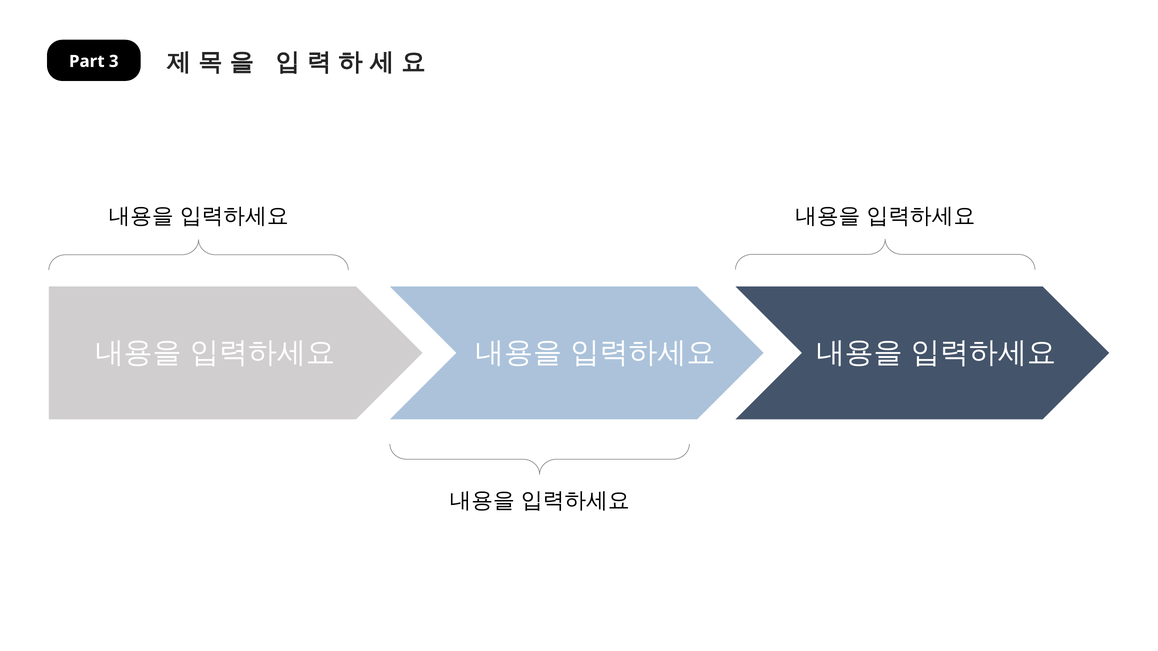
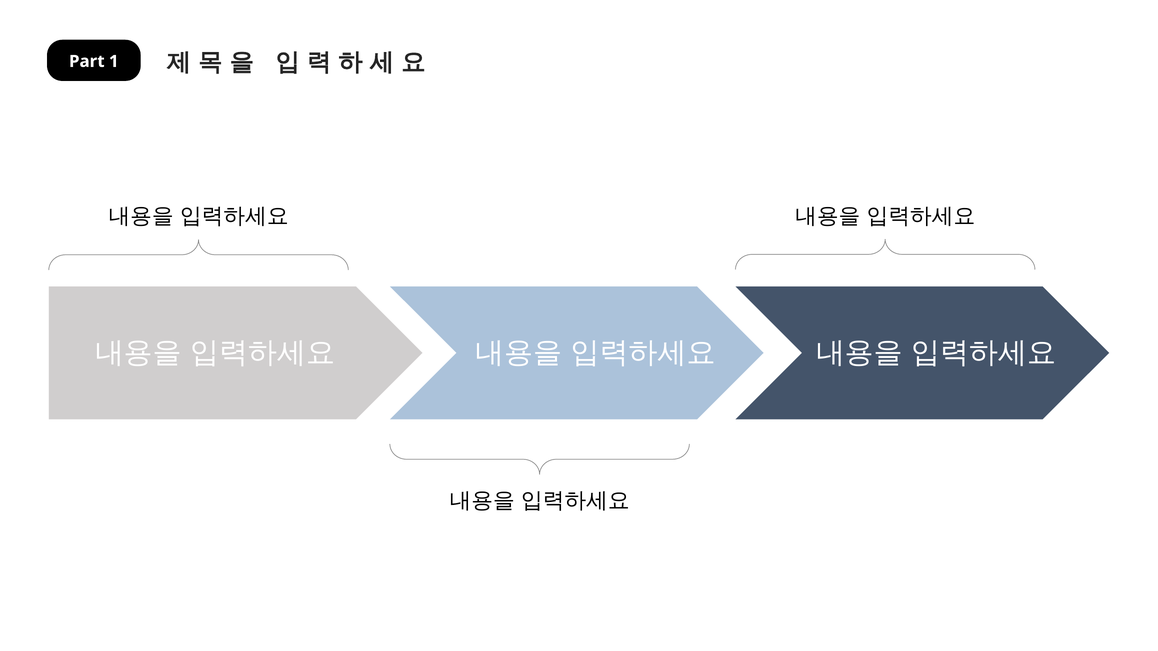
3: 3 -> 1 (114, 61)
